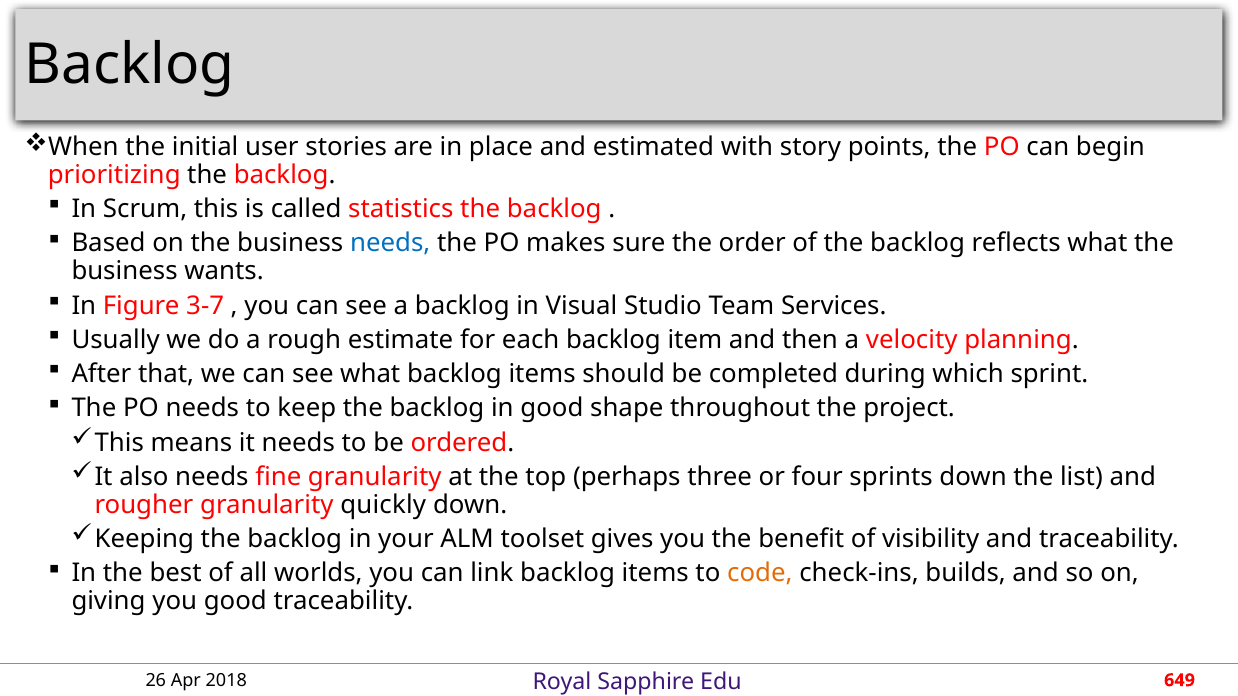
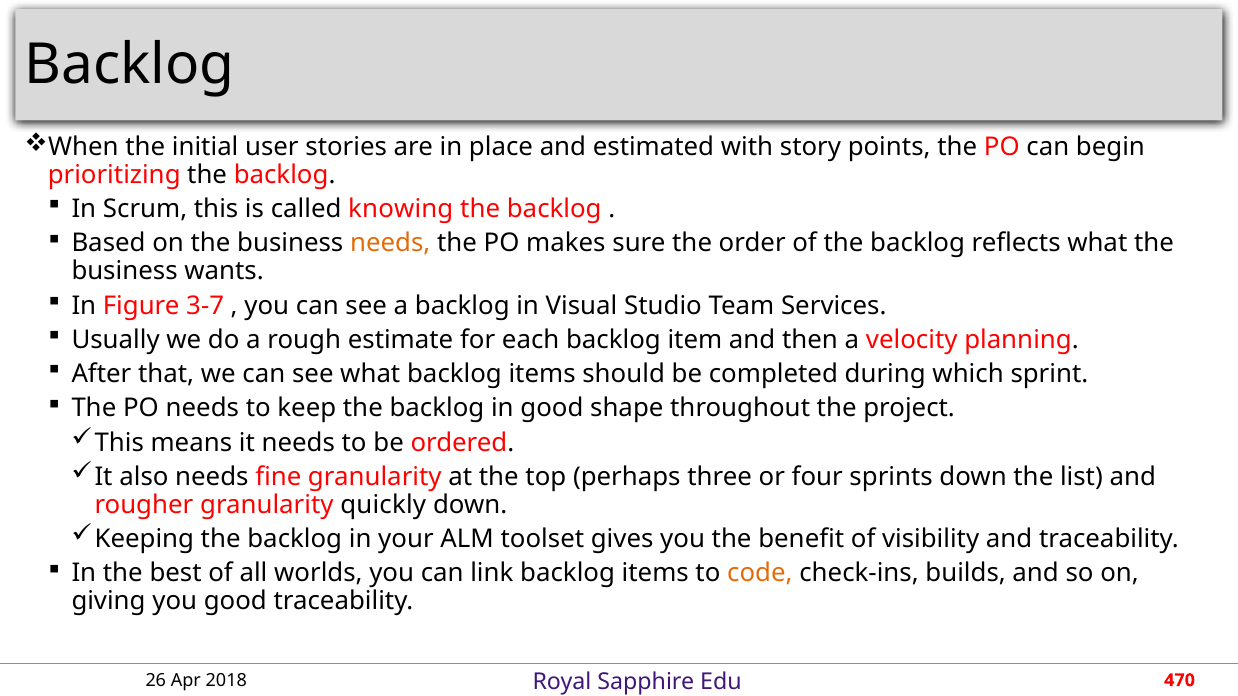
statistics: statistics -> knowing (401, 209)
needs colour: blue -> orange (390, 244)
649: 649 -> 470 (1180, 681)
